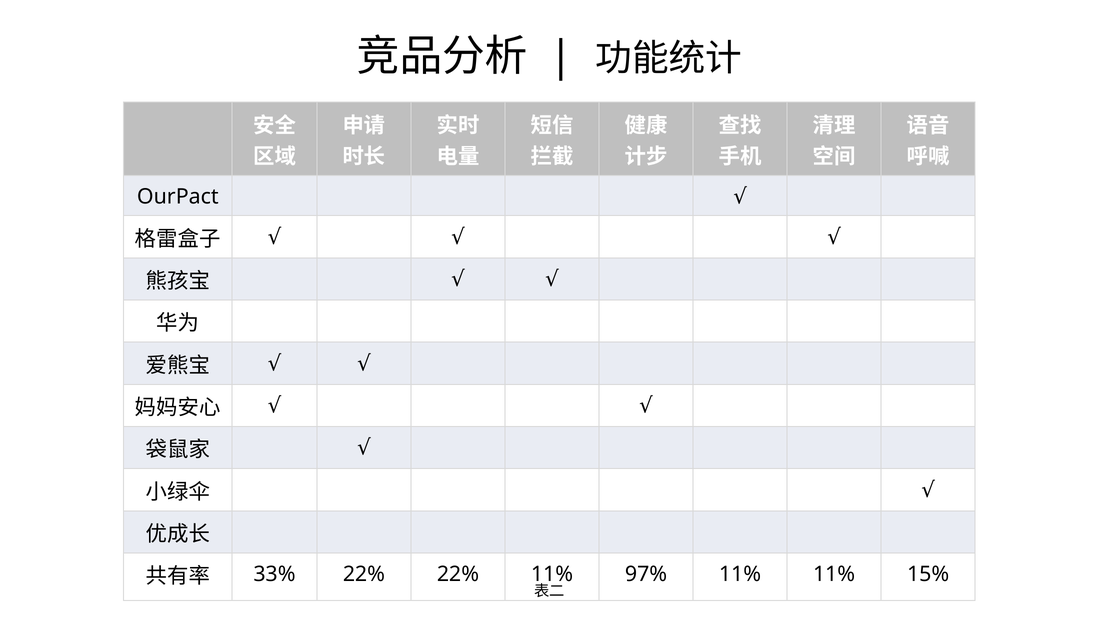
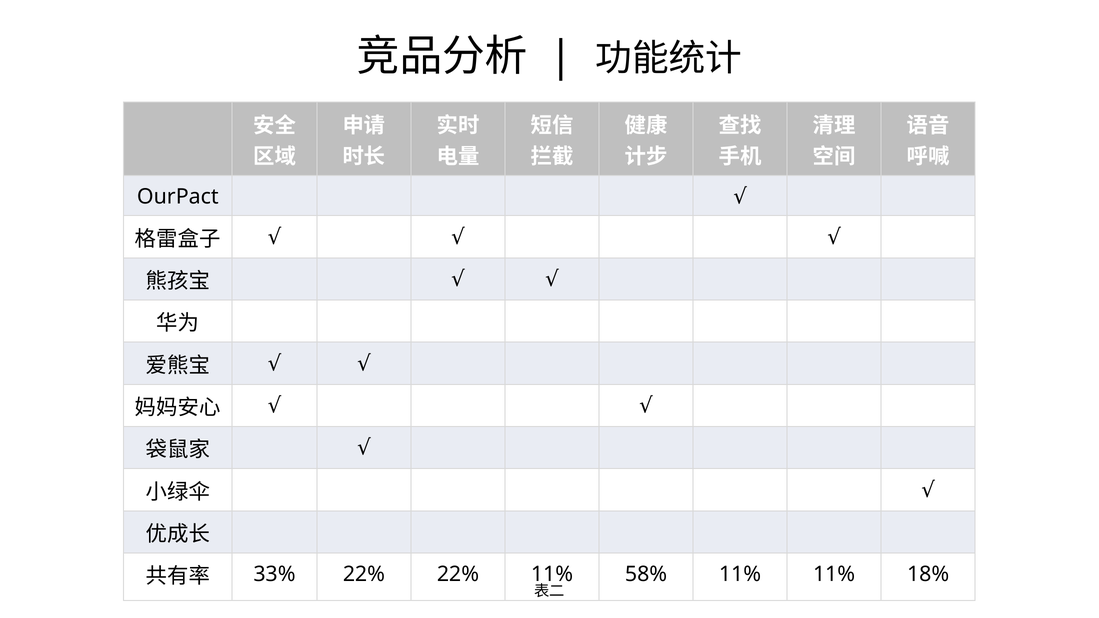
97%: 97% -> 58% (646, 575)
15%: 15% -> 18% (928, 575)
